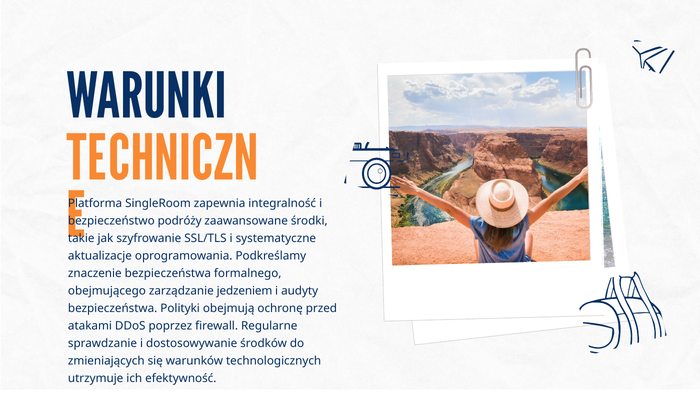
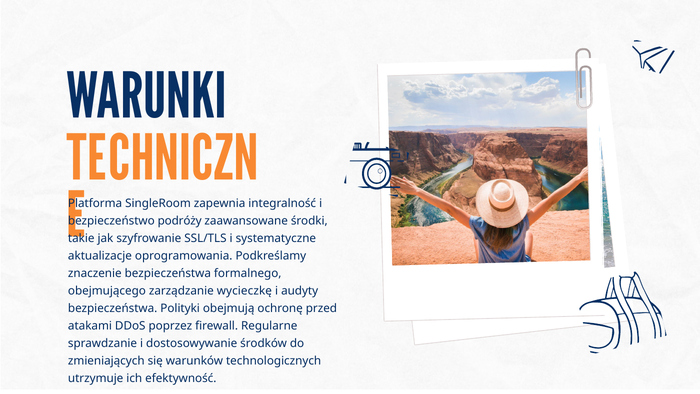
jedzeniem: jedzeniem -> wycieczkę (244, 291)
